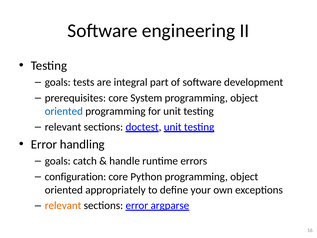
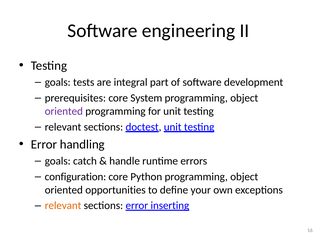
oriented colour: blue -> purple (64, 111)
appropriately: appropriately -> opportunities (115, 190)
argparse: argparse -> inserting (170, 205)
